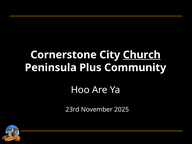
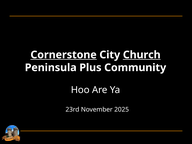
Cornerstone underline: none -> present (64, 55)
